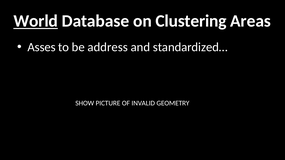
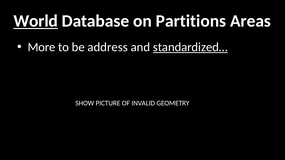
Clustering: Clustering -> Partitions (191, 21)
Asses: Asses -> More (42, 47)
standardized… underline: none -> present (190, 47)
